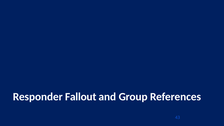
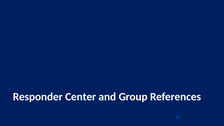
Fallout: Fallout -> Center (81, 97)
